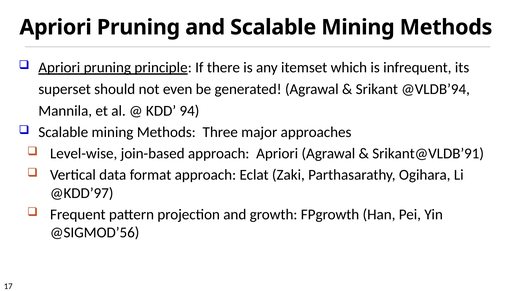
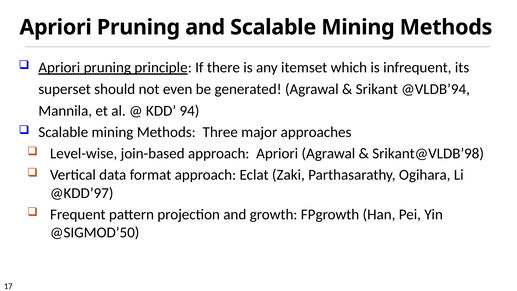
Srikant@VLDB’91: Srikant@VLDB’91 -> Srikant@VLDB’98 (428, 153)
@SIGMOD’56: @SIGMOD’56 -> @SIGMOD’50 (95, 232)
